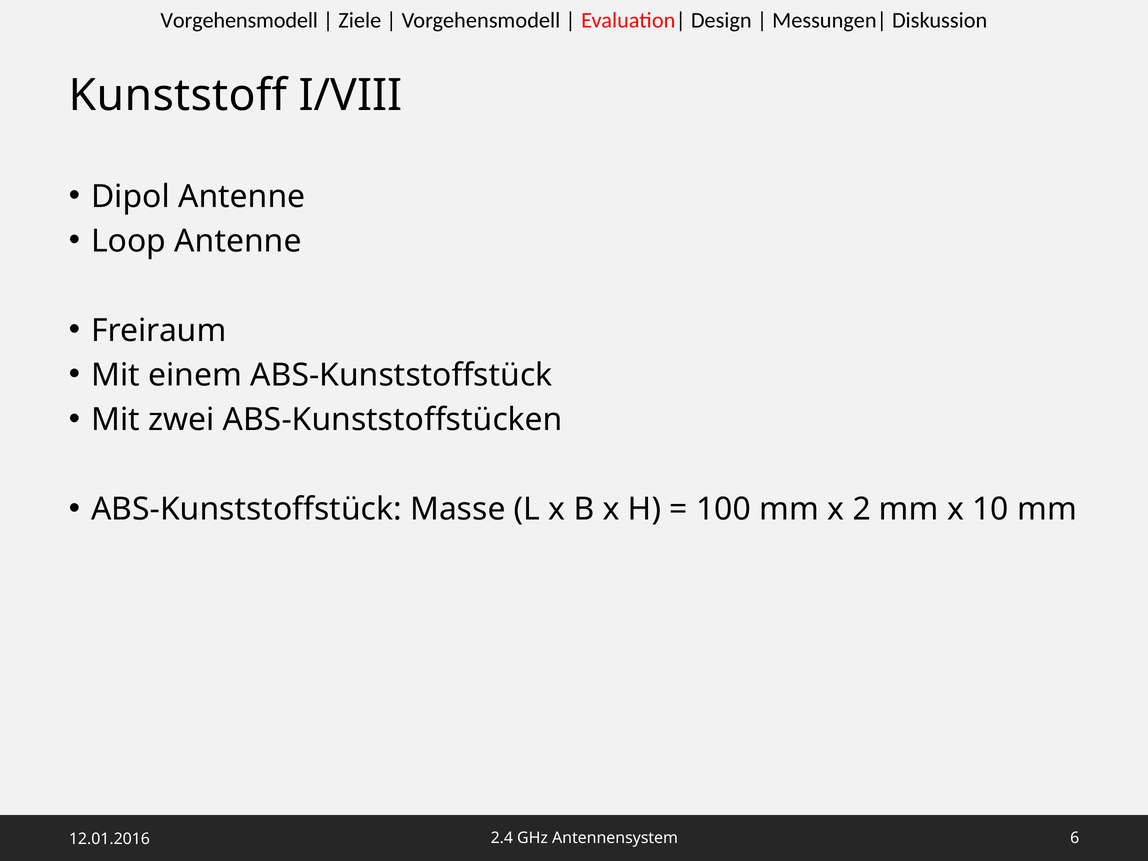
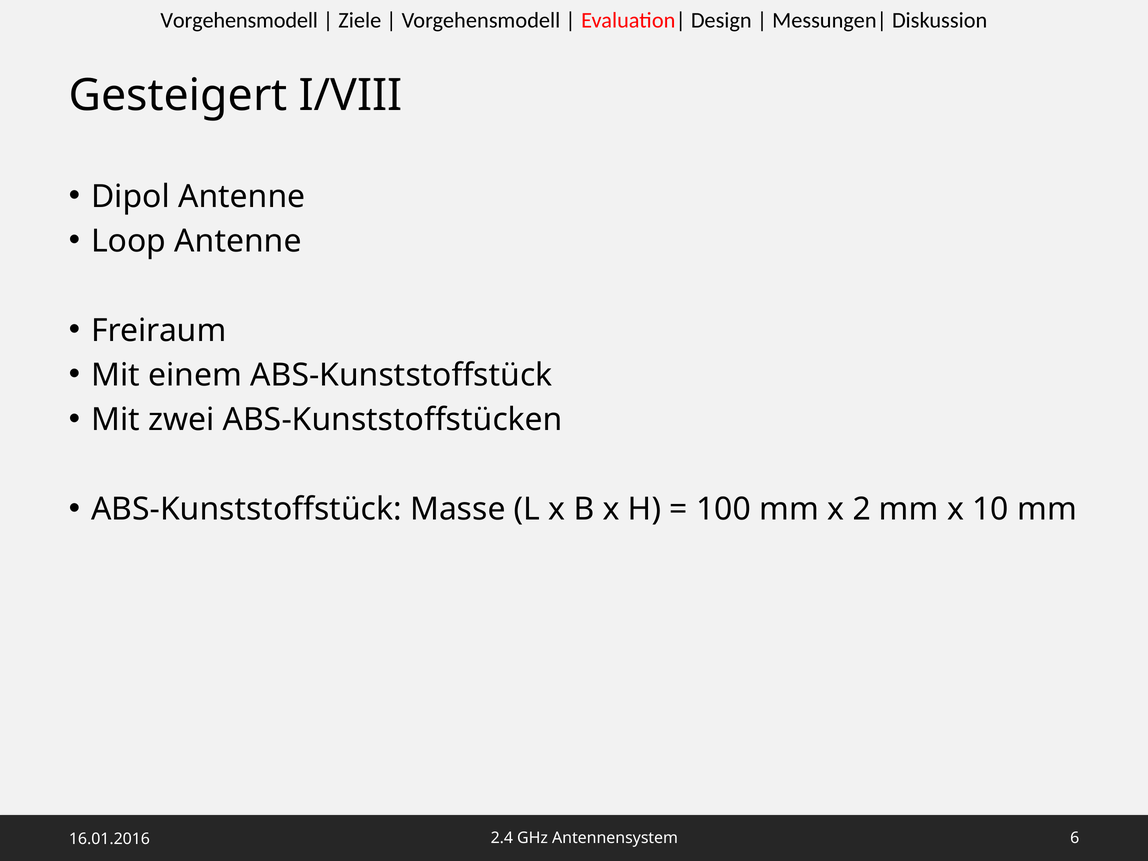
Kunststoff: Kunststoff -> Gesteigert (178, 95)
12.01.2016: 12.01.2016 -> 16.01.2016 (109, 839)
